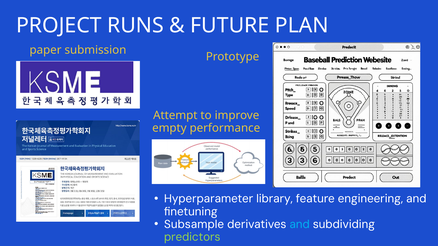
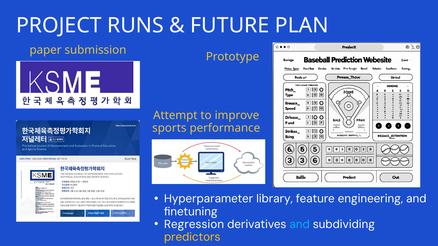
empty: empty -> sports (169, 128)
Subsample: Subsample -> Regression (194, 225)
predictors colour: light green -> yellow (192, 237)
